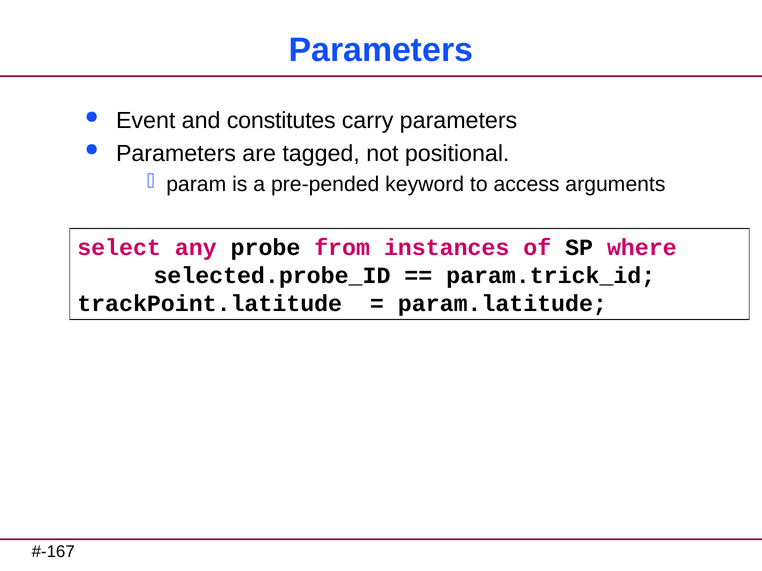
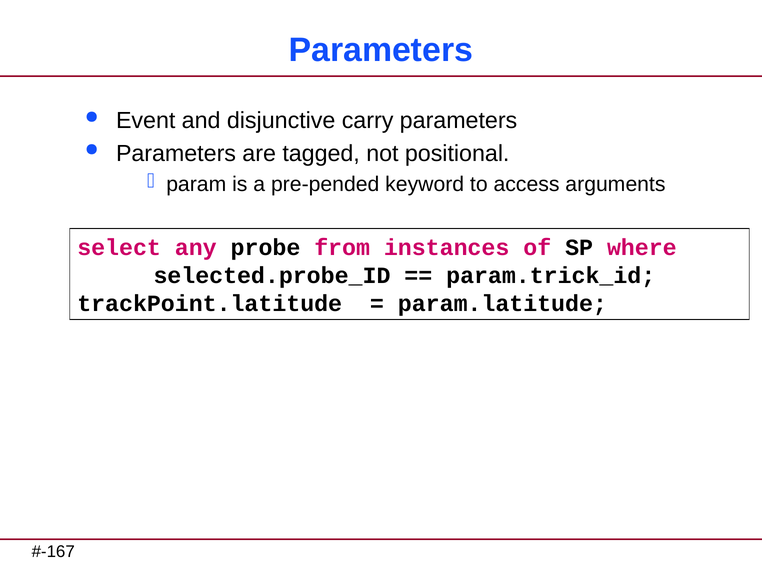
constitutes: constitutes -> disjunctive (281, 121)
